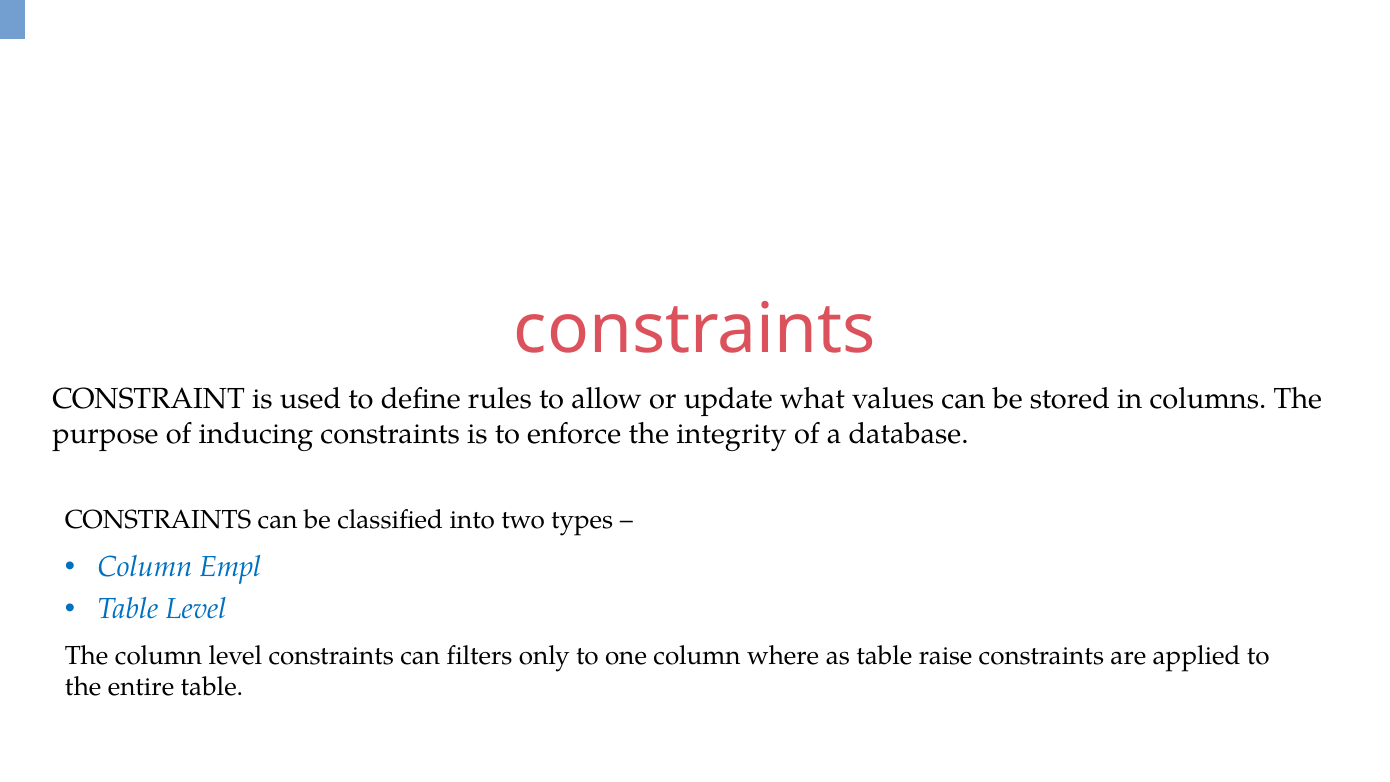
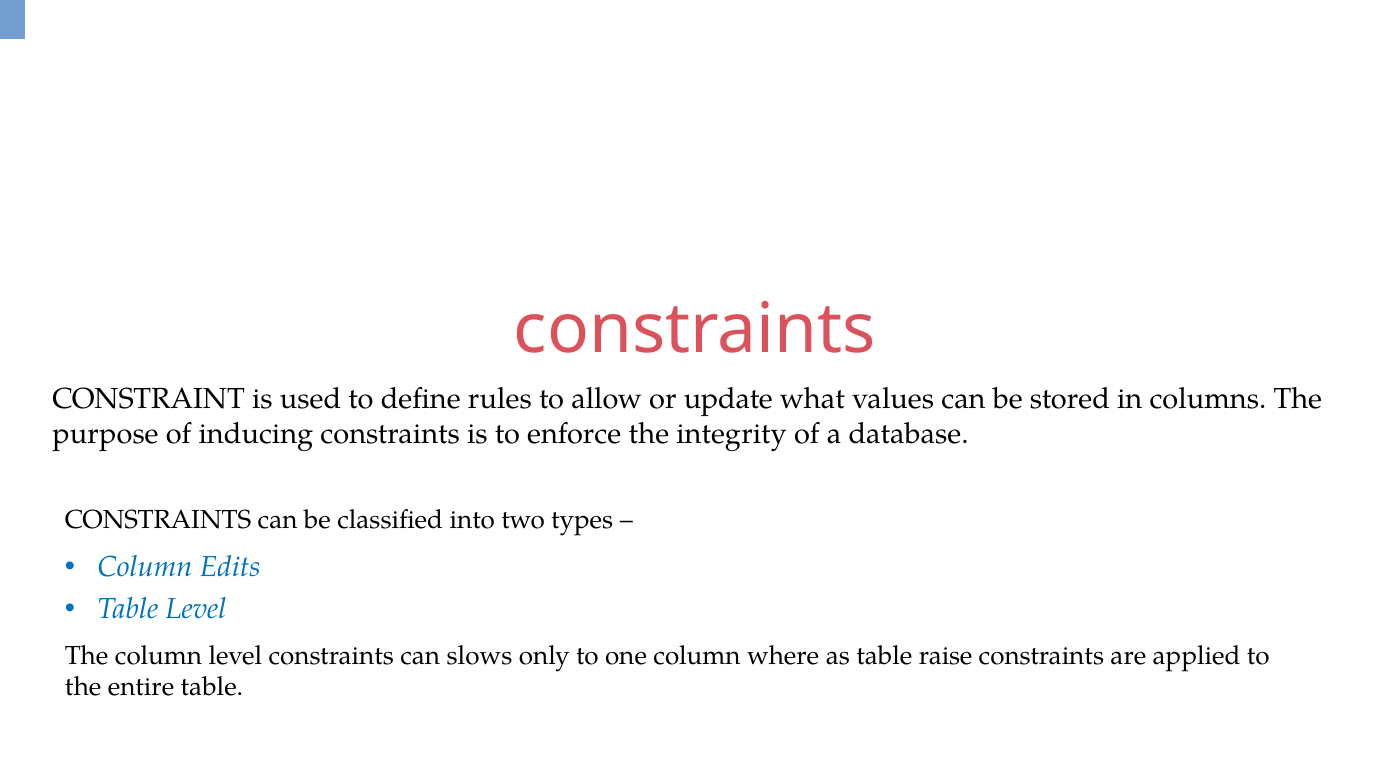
Empl: Empl -> Edits (230, 567)
filters: filters -> slows (479, 656)
